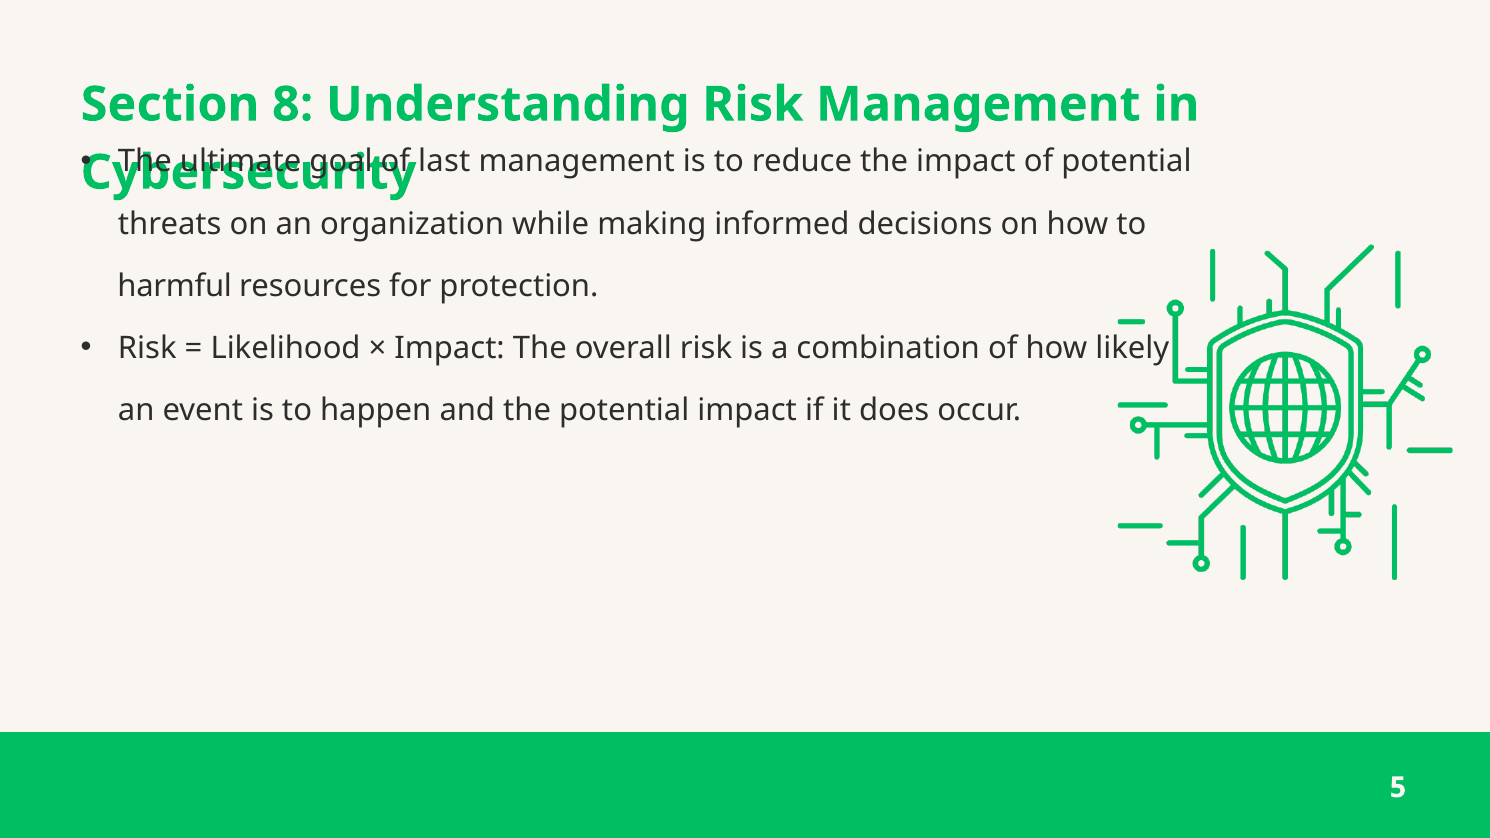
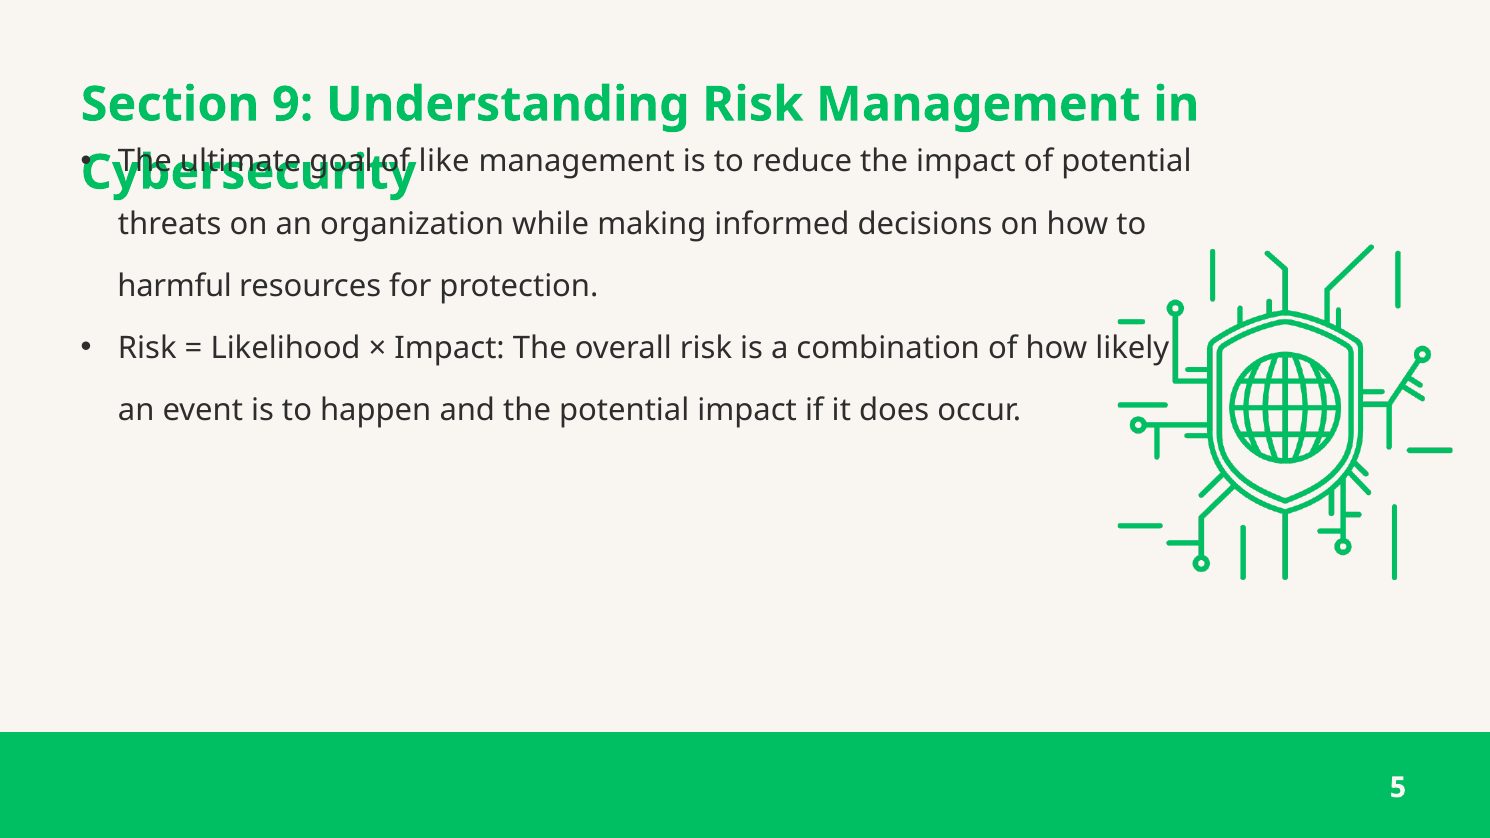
8: 8 -> 9 (293, 105)
last: last -> like (444, 162)
